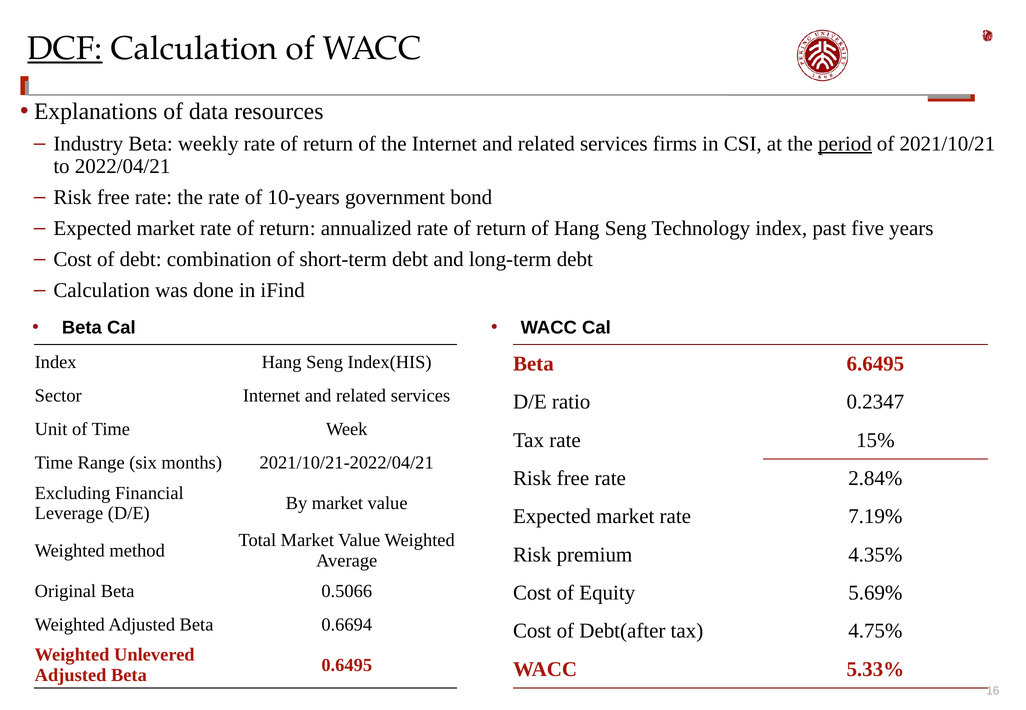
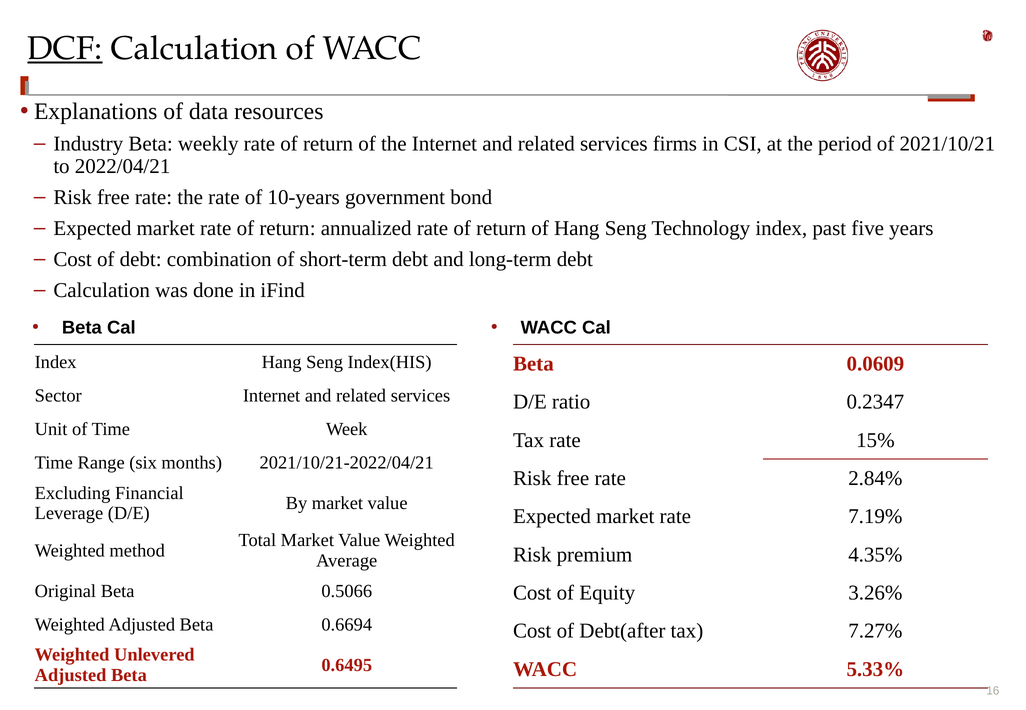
period underline: present -> none (845, 144)
6.6495: 6.6495 -> 0.0609 (875, 364)
5.69%: 5.69% -> 3.26% (875, 593)
4.75%: 4.75% -> 7.27% (875, 632)
